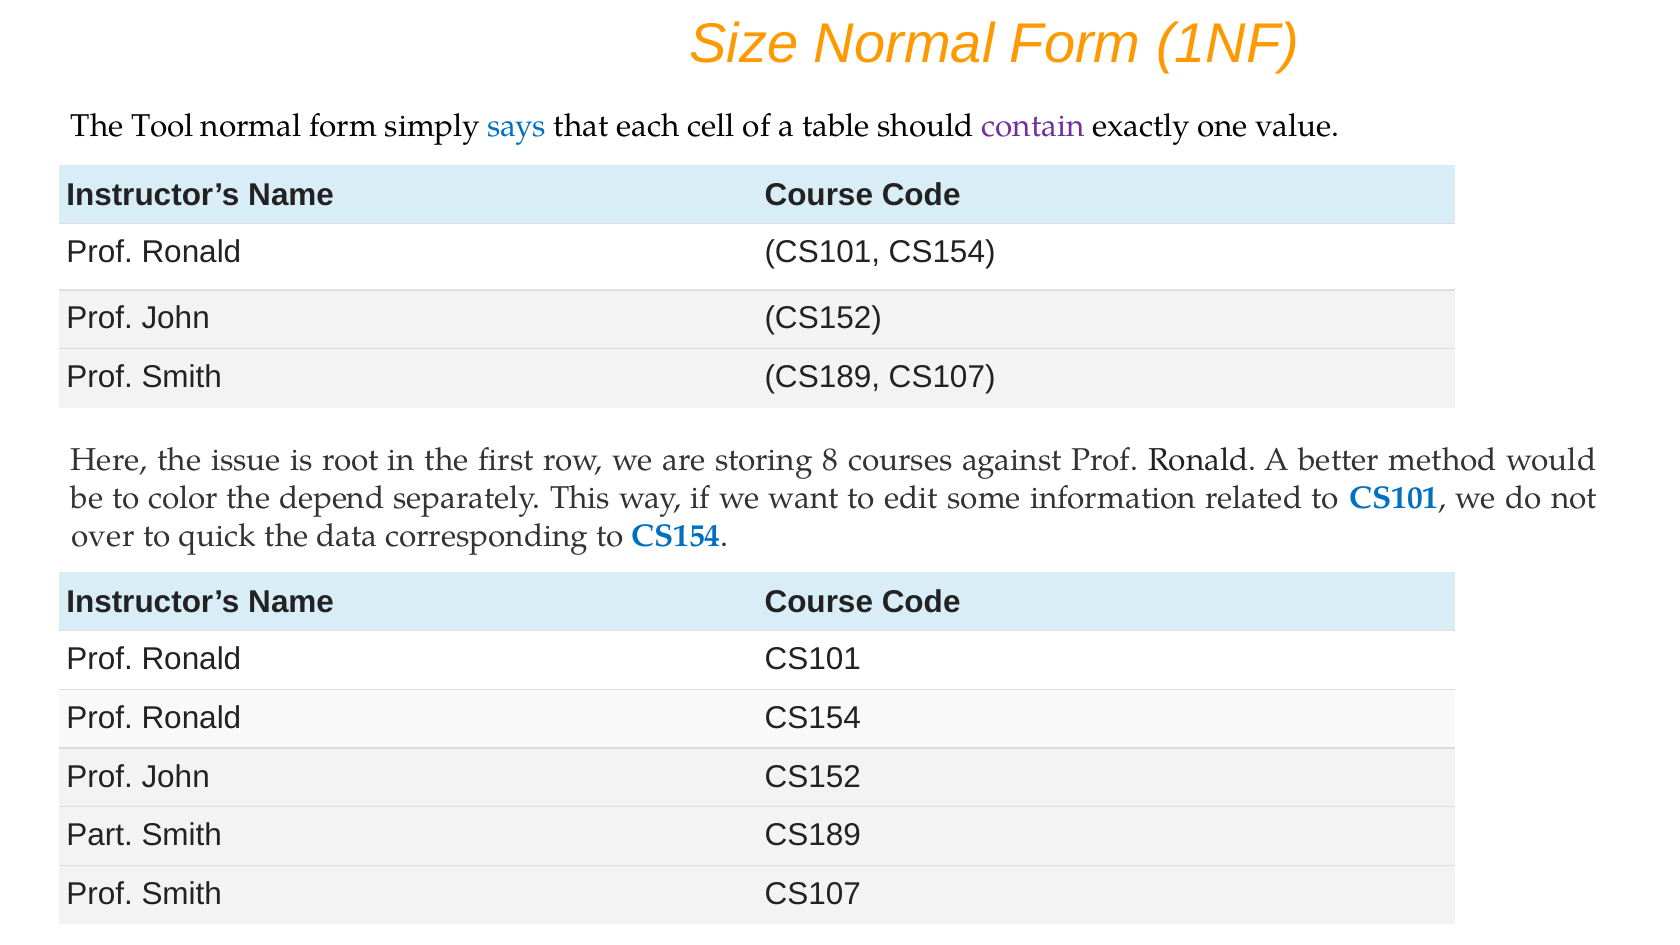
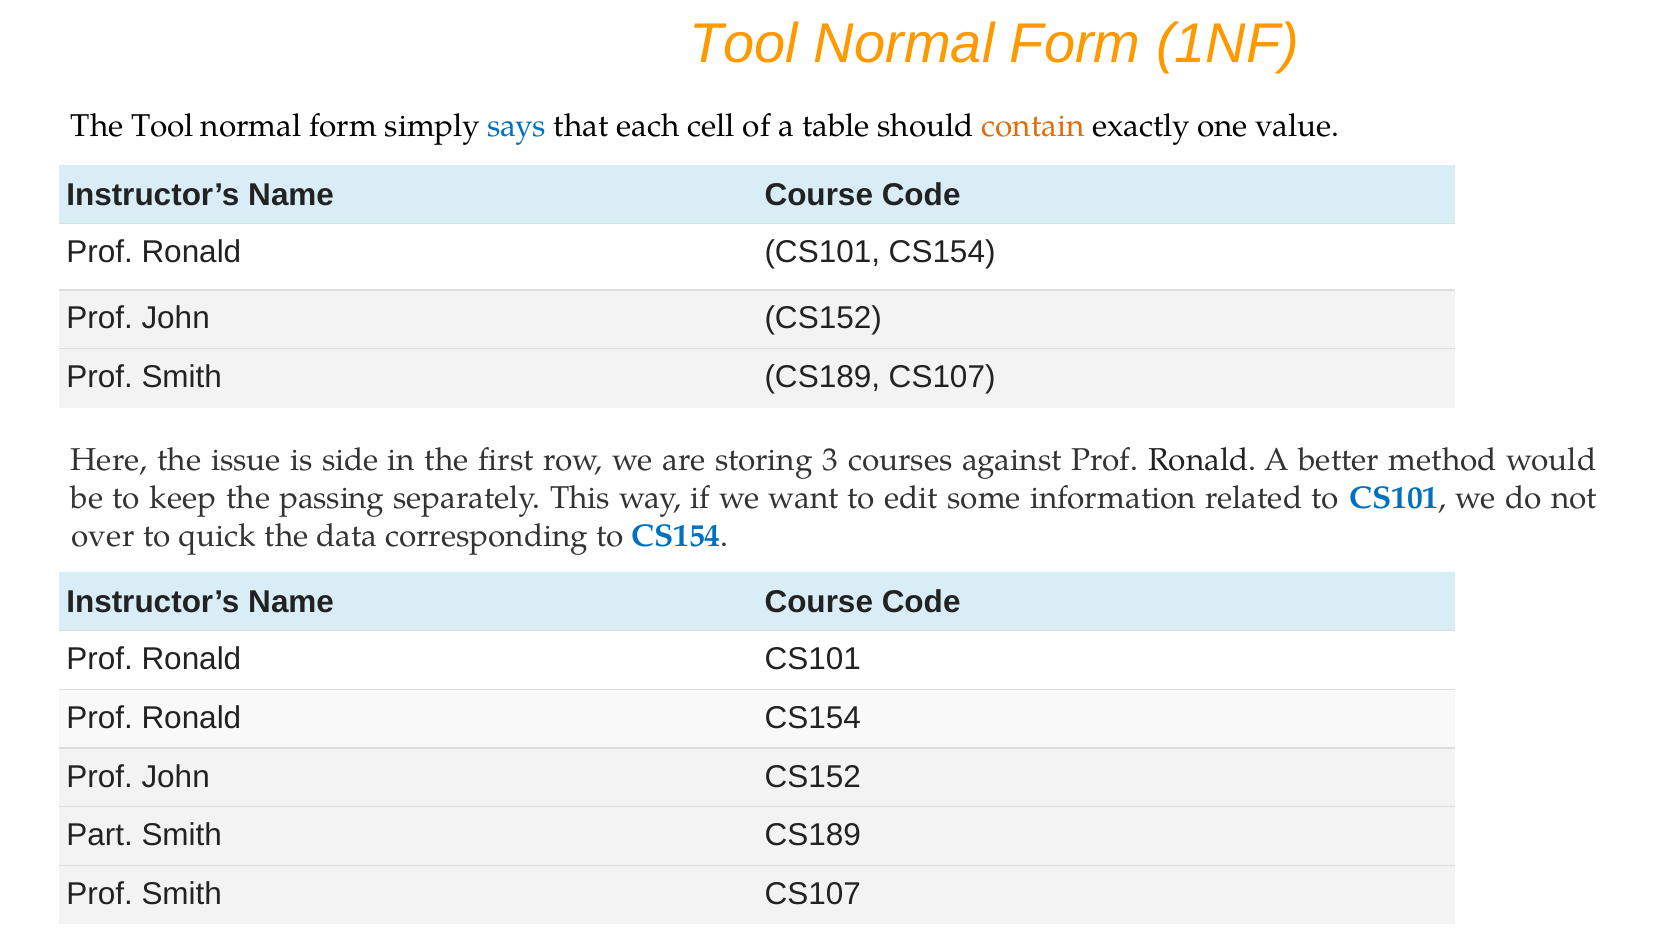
Size: Size -> Tool (744, 44)
contain colour: purple -> orange (1033, 126)
root: root -> side (351, 460)
8: 8 -> 3 (830, 460)
color: color -> keep (183, 498)
depend: depend -> passing (332, 498)
